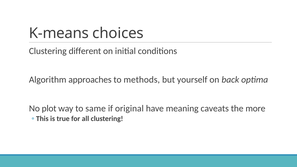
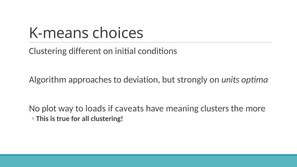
methods: methods -> deviation (142, 80)
yourself: yourself -> strongly (192, 80)
back: back -> units (230, 80)
same: same -> loads (96, 108)
original: original -> caveats (129, 108)
caveats: caveats -> clusters (215, 108)
